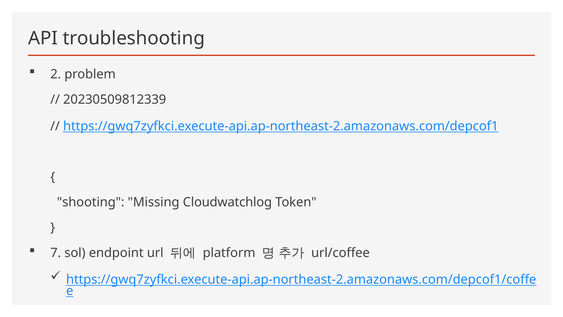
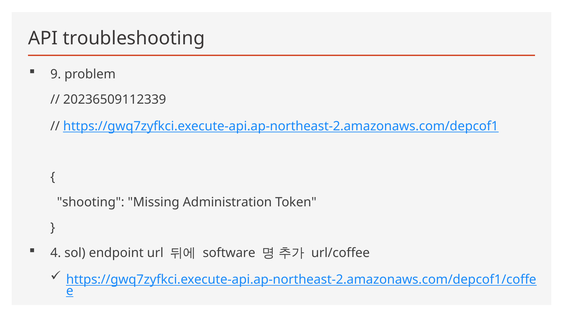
2: 2 -> 9 (56, 74)
20230509812339: 20230509812339 -> 20236509112339 (115, 99)
Cloudwatchlog: Cloudwatchlog -> Administration (227, 202)
7: 7 -> 4 (56, 253)
platform: platform -> software (229, 253)
